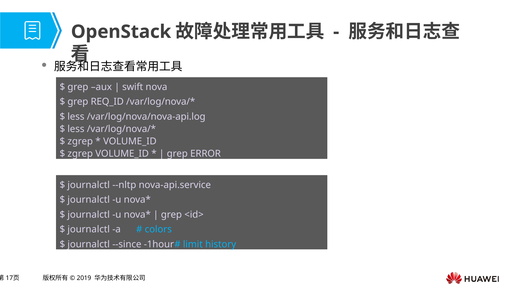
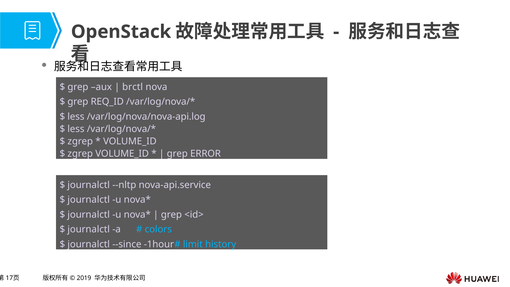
swift: swift -> brctl (133, 87)
